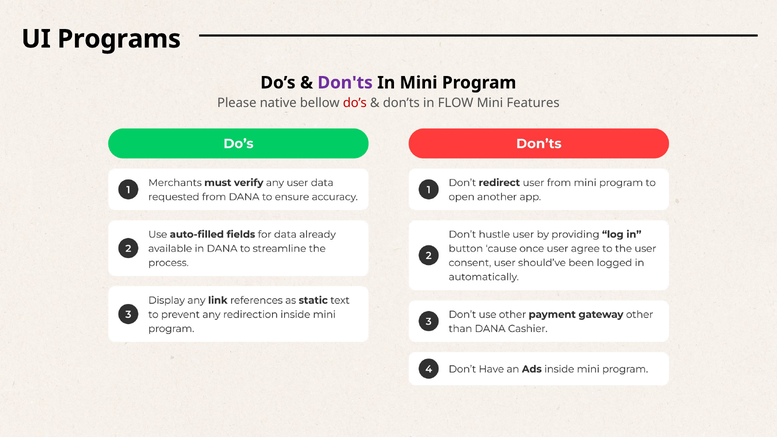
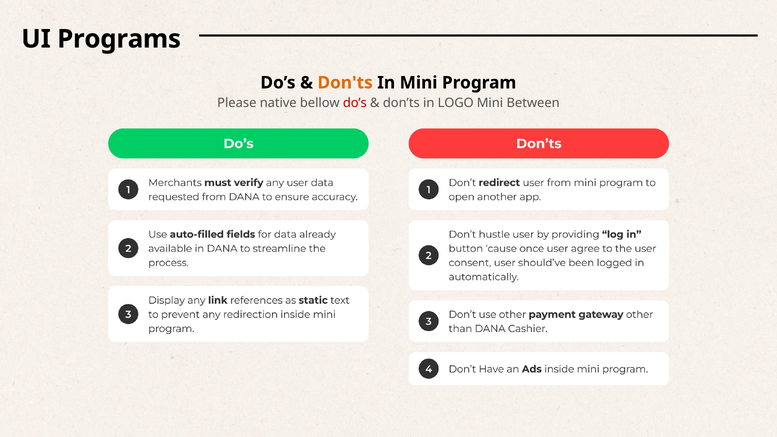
Don'ts colour: purple -> orange (345, 83)
FLOW: FLOW -> LOGO (456, 103)
Features: Features -> Between (533, 103)
